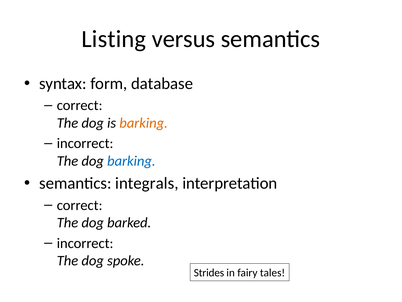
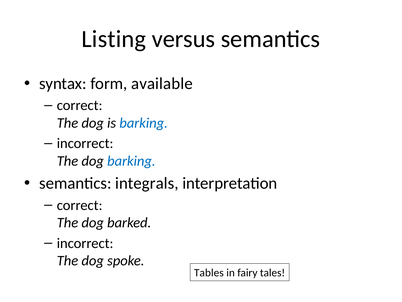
database: database -> available (162, 84)
barking colour: orange -> blue (144, 123)
Strides: Strides -> Tables (209, 272)
